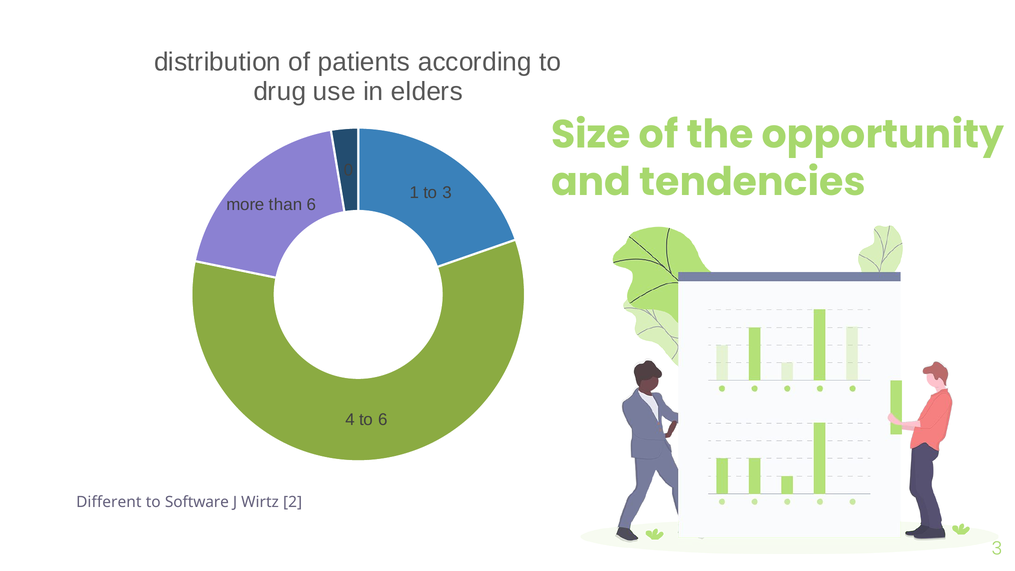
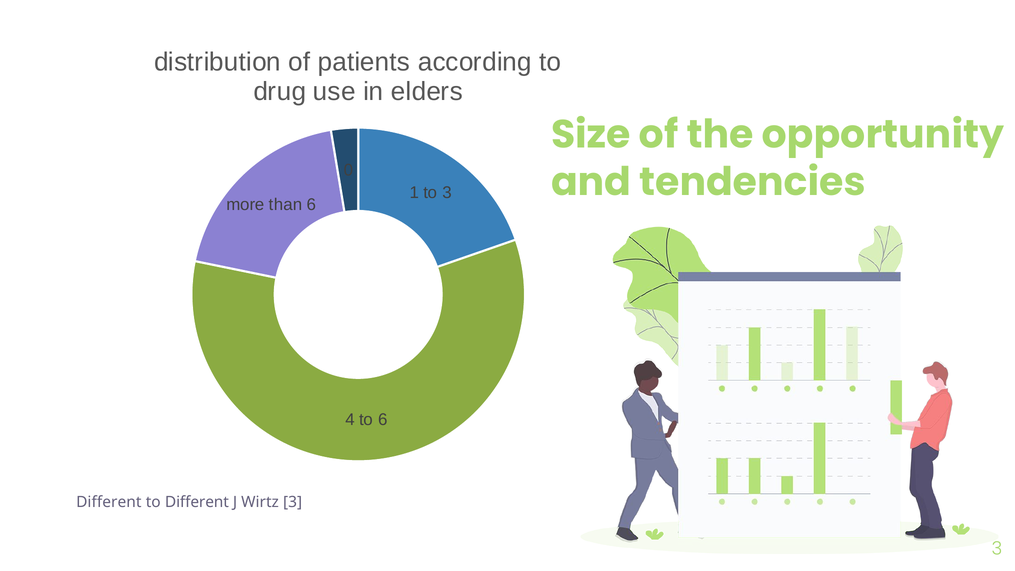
to Software: Software -> Different (197, 502)
Wirtz 2: 2 -> 3 (293, 502)
